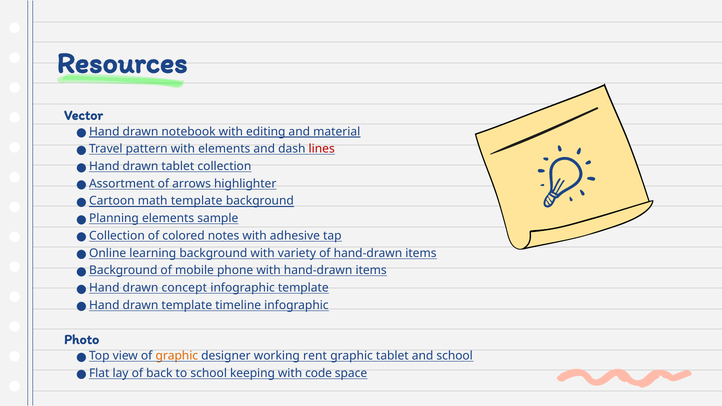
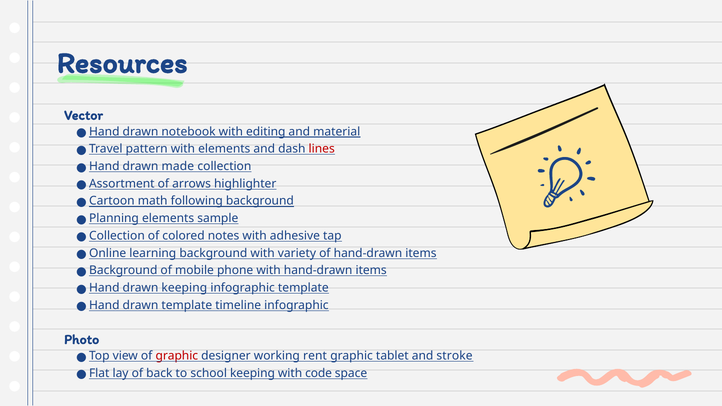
drawn tablet: tablet -> made (178, 166)
math template: template -> following (197, 201)
drawn concept: concept -> keeping (184, 288)
graphic colour: orange -> red (177, 356)
and school: school -> stroke (455, 356)
